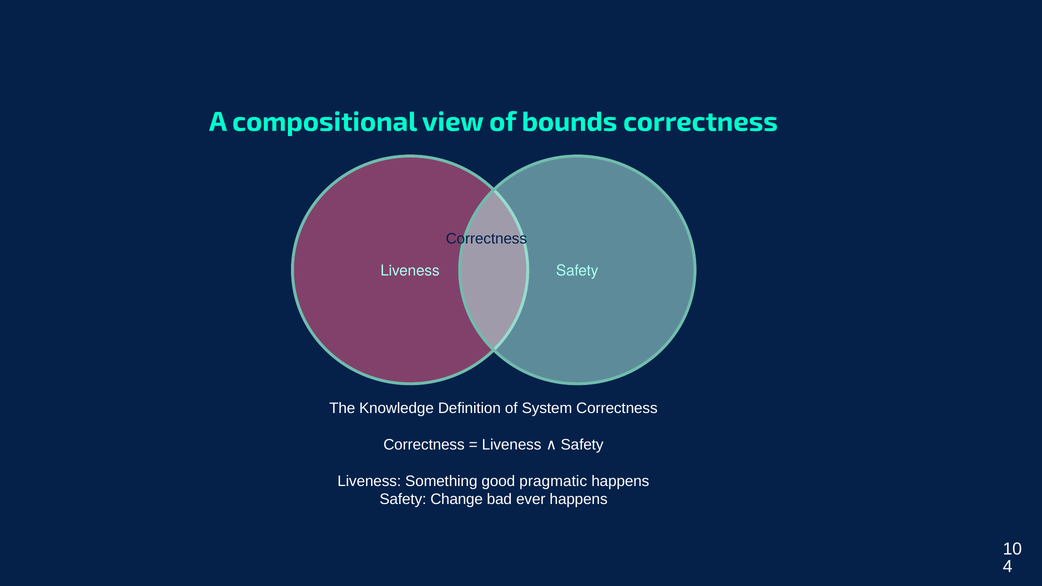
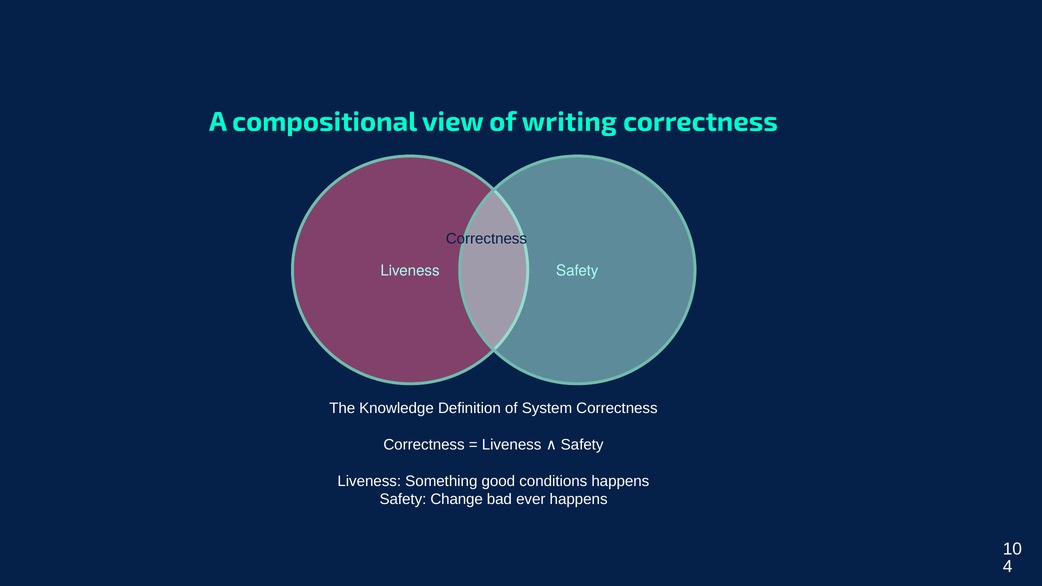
bounds: bounds -> writing (569, 122)
pragmatic: pragmatic -> conditions (553, 481)
